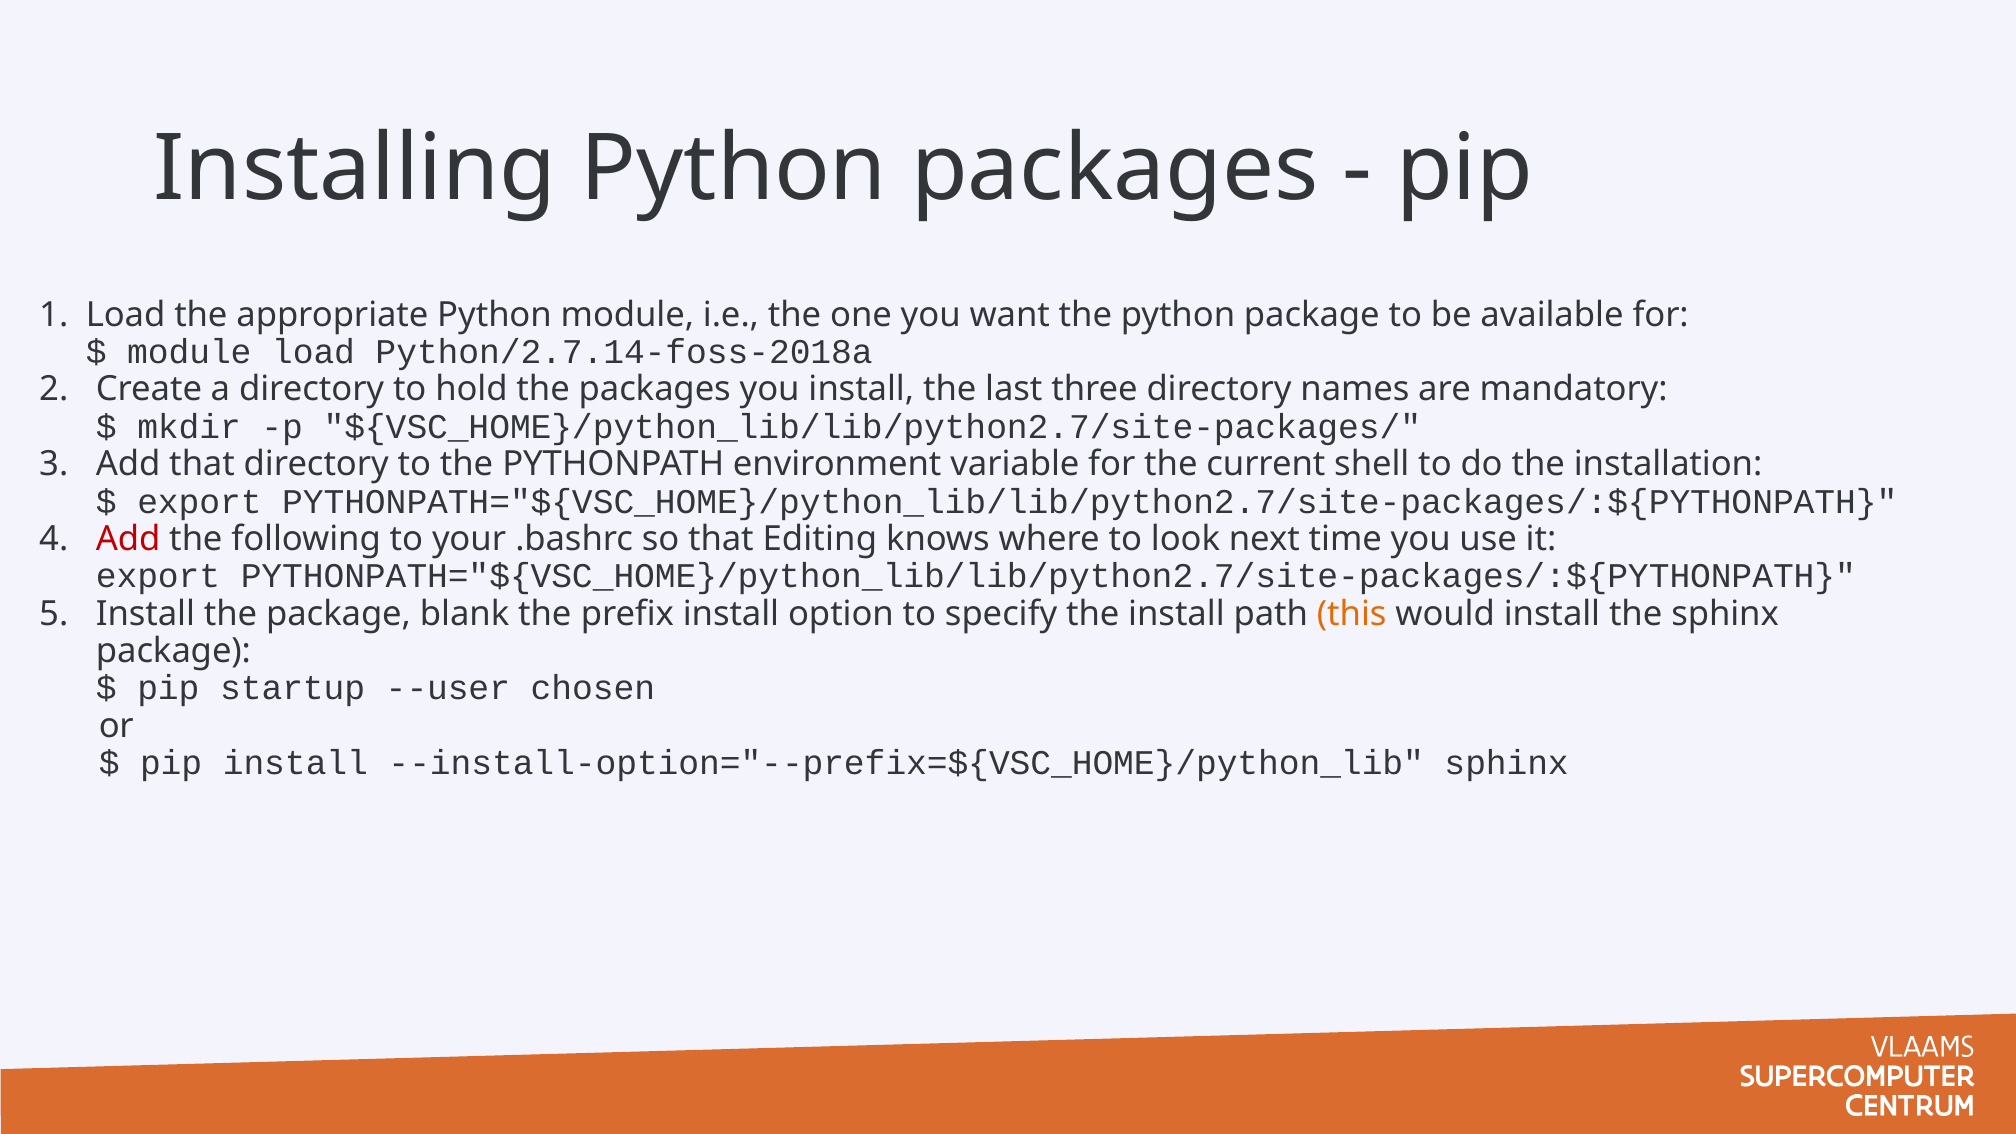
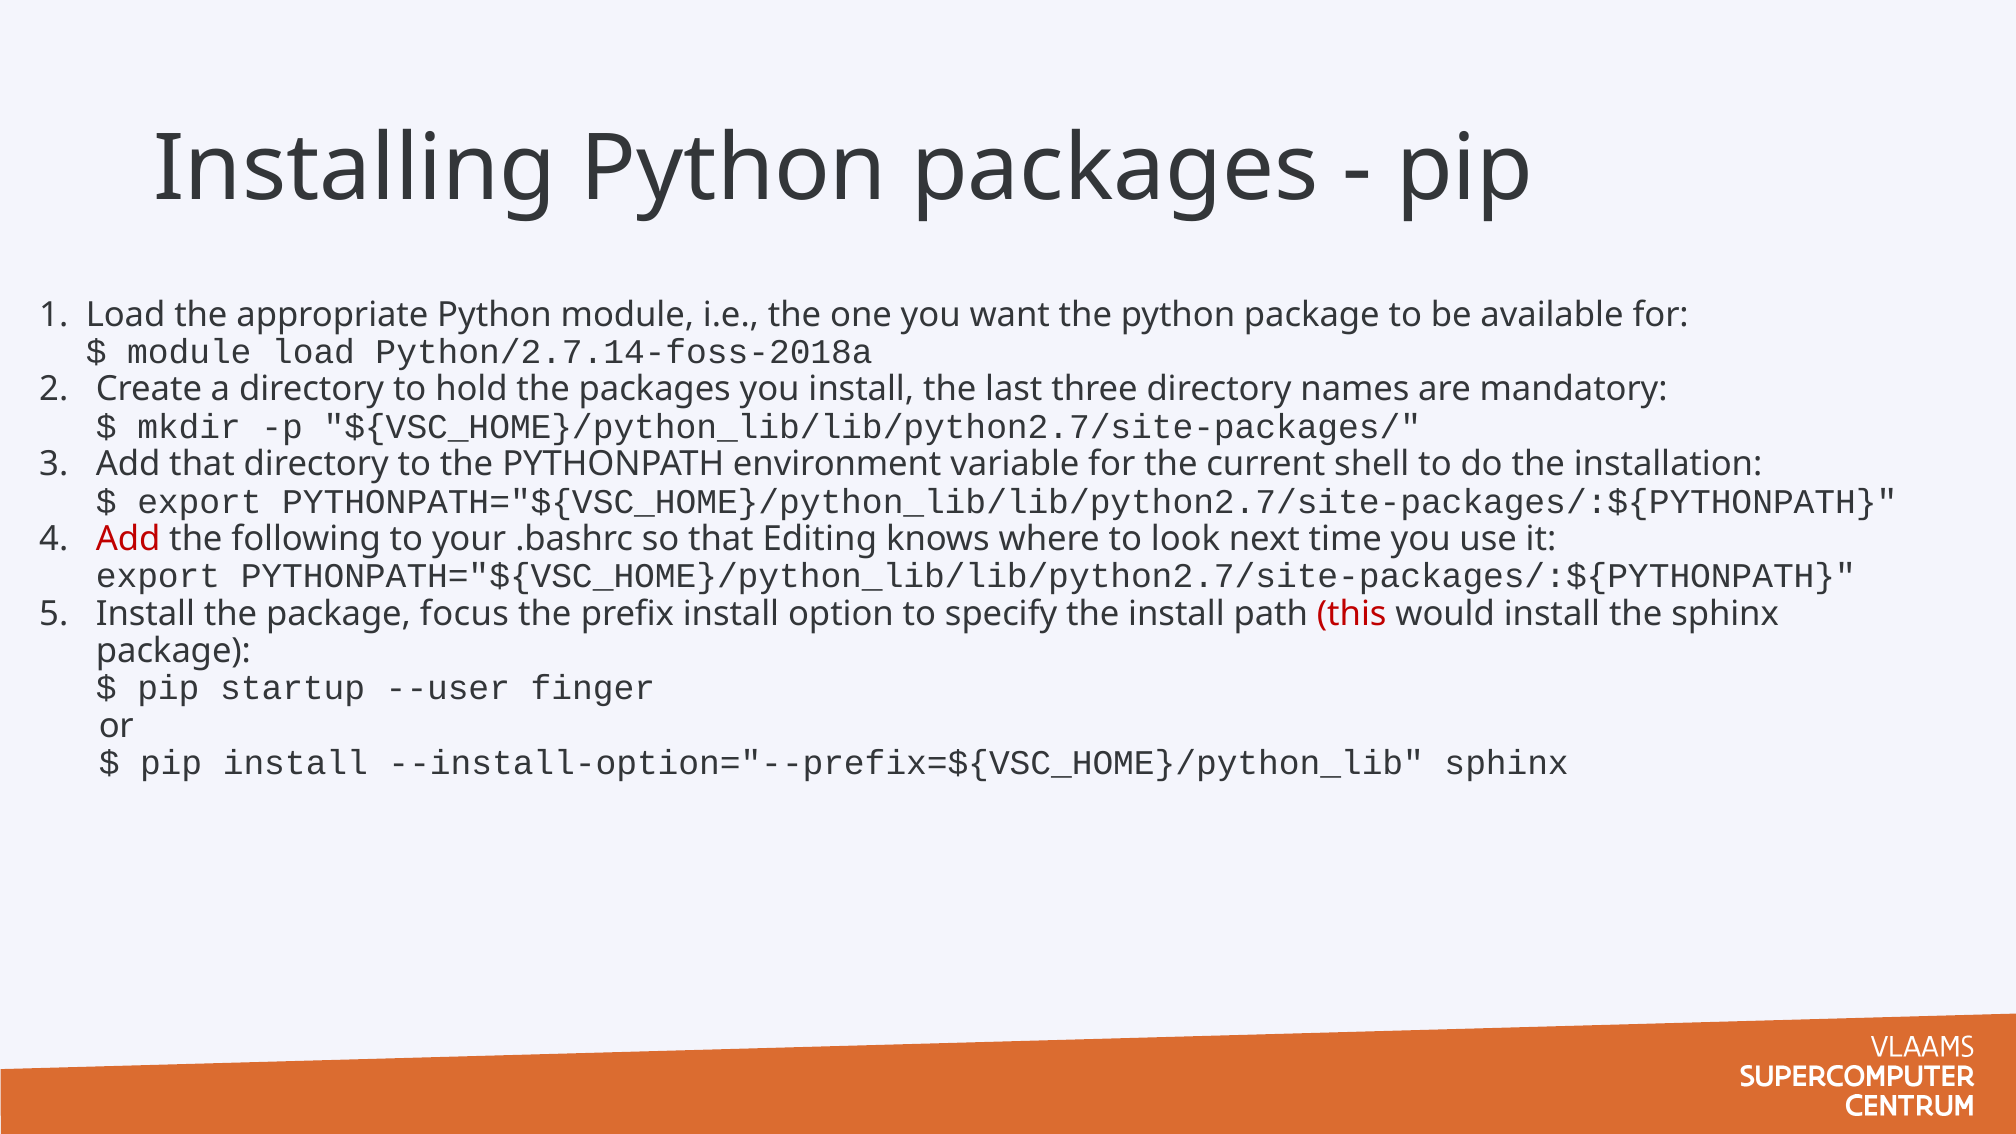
blank: blank -> focus (464, 614)
this colour: orange -> red (1352, 614)
chosen: chosen -> finger (593, 688)
